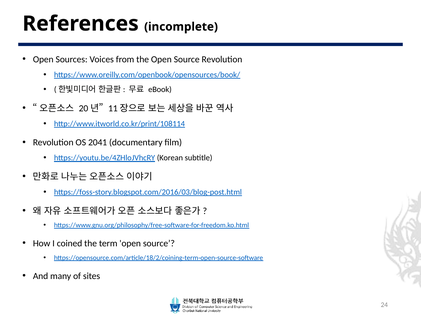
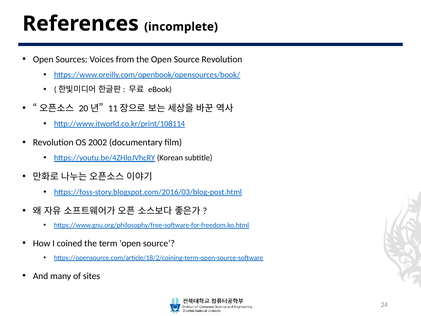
2041: 2041 -> 2002 (98, 142)
